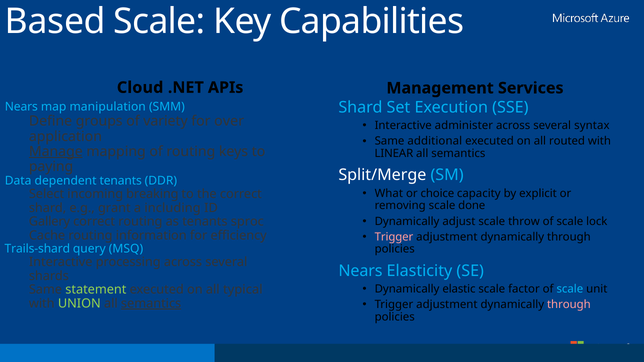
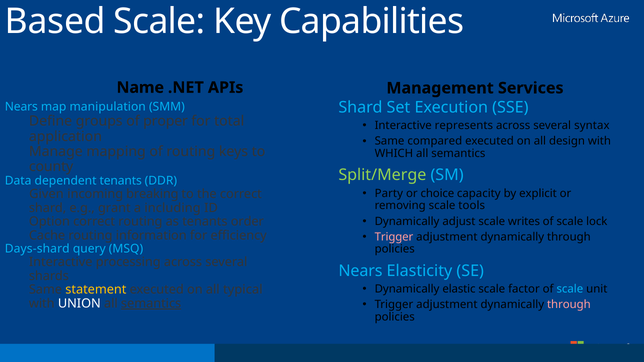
Cloud: Cloud -> Name (140, 88)
variety: variety -> proper (166, 121)
over: over -> total (229, 121)
administer: administer -> represents (464, 126)
additional: additional -> compared (435, 141)
routed: routed -> design (567, 141)
Manage underline: present -> none (56, 152)
LINEAR: LINEAR -> WHICH (394, 154)
paying: paying -> county (51, 167)
Split/Merge colour: white -> light green (382, 175)
What: What -> Party (389, 193)
Select: Select -> Given (46, 194)
done: done -> tools (472, 206)
throw: throw -> writes (524, 221)
Gallery: Gallery -> Option (49, 222)
sproc: sproc -> order (247, 222)
Trails-shard: Trails-shard -> Days-shard (37, 249)
statement colour: light green -> yellow (96, 290)
UNION colour: light green -> white (79, 304)
